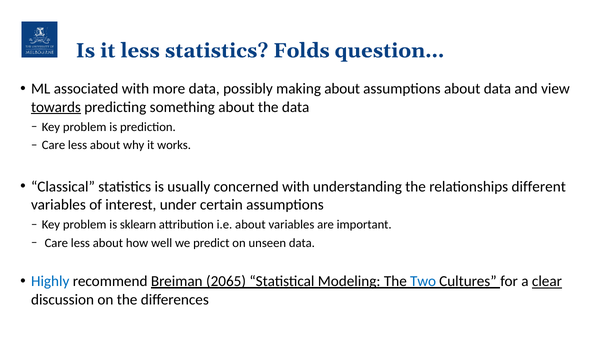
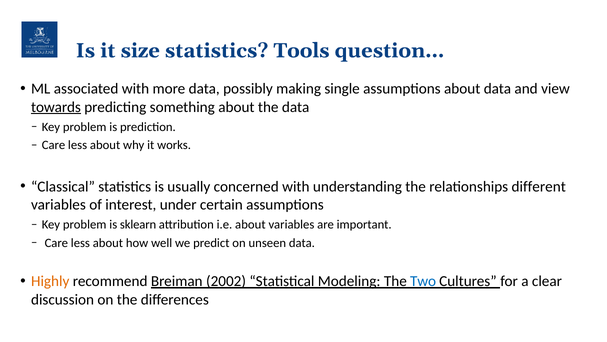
it less: less -> size (140, 50)
Folds: Folds -> Tools (301, 50)
making about: about -> single (342, 89)
Highly colour: blue -> orange (50, 281)
2065: 2065 -> 2002 (226, 281)
clear underline: present -> none (547, 281)
